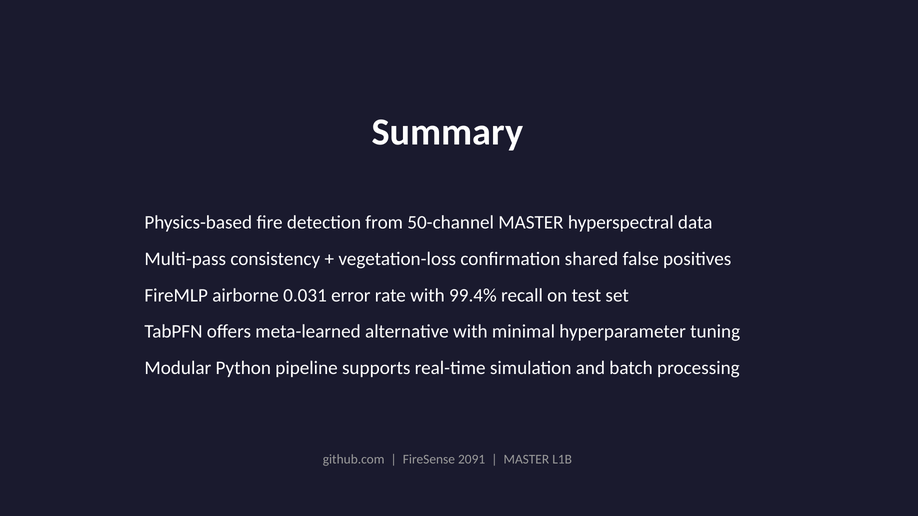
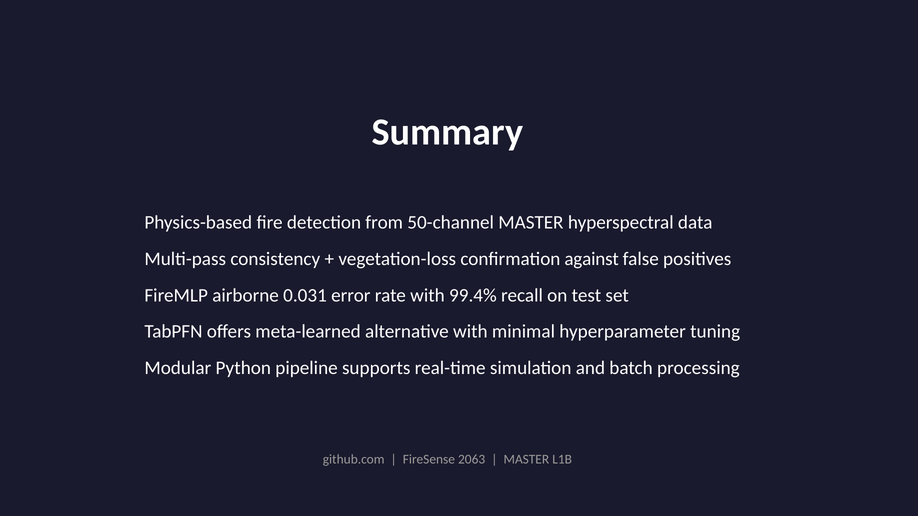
shared: shared -> against (592, 259)
2091: 2091 -> 2063 (472, 460)
